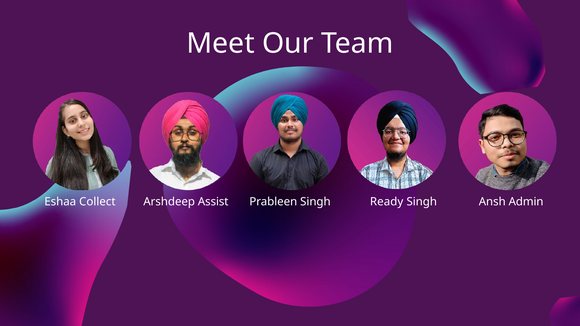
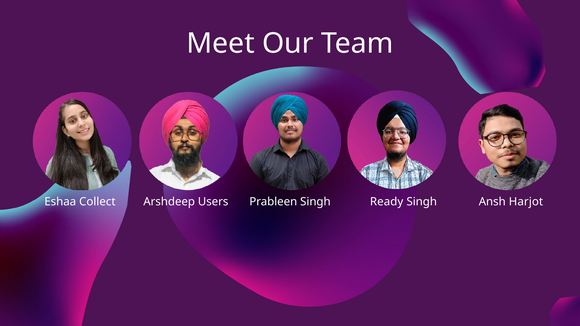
Assist: Assist -> Users (213, 202)
Admin: Admin -> Harjot (526, 202)
